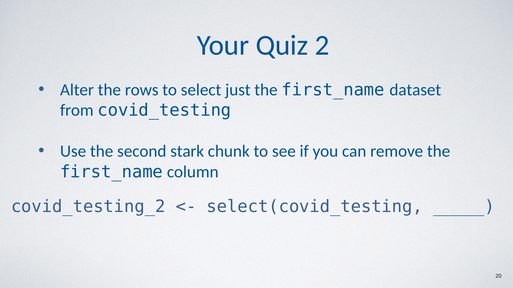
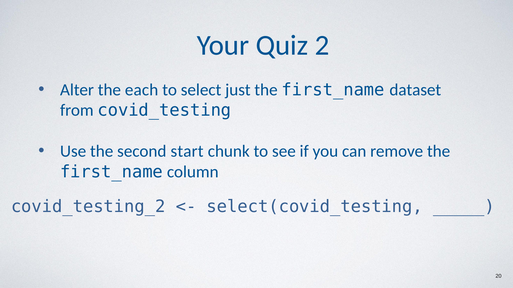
rows: rows -> each (142, 90)
stark: stark -> start (187, 152)
